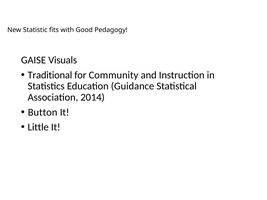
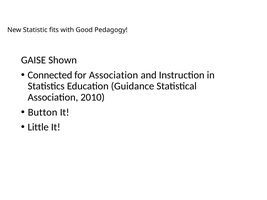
Visuals: Visuals -> Shown (63, 60)
Traditional: Traditional -> Connected (50, 75)
for Community: Community -> Association (114, 75)
2014: 2014 -> 2010 (93, 97)
